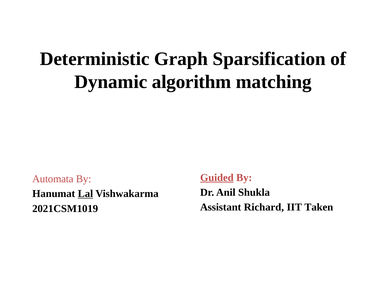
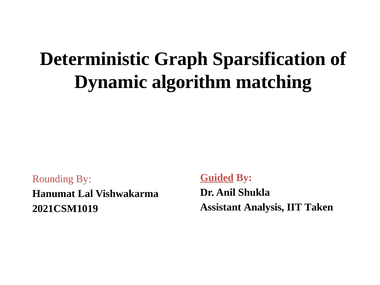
Automata: Automata -> Rounding (53, 179)
Lal underline: present -> none (85, 194)
Richard: Richard -> Analysis (264, 207)
